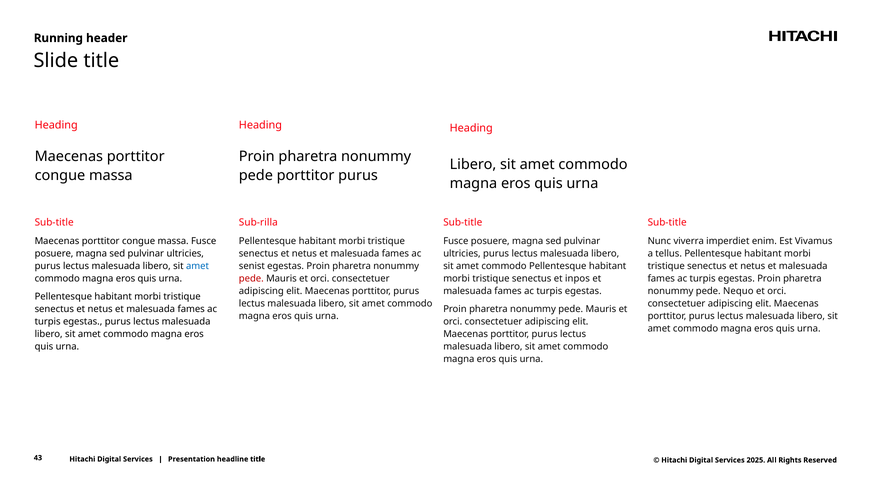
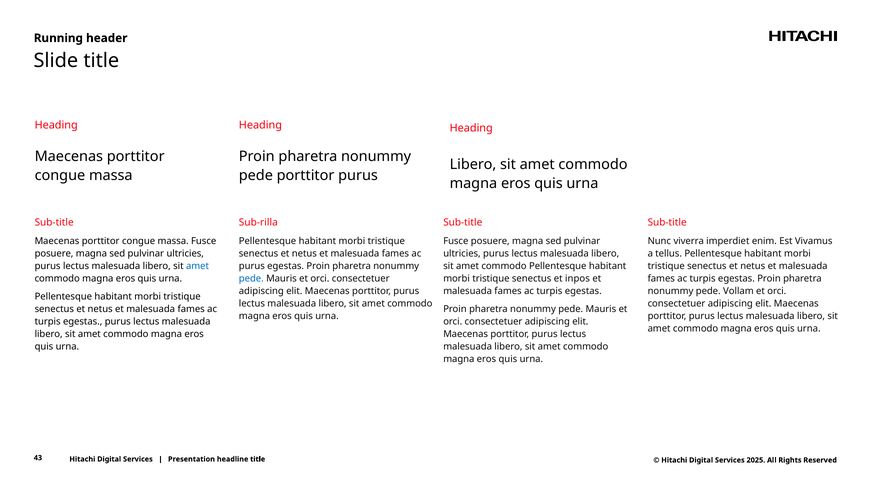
senist: senist -> purus (252, 266)
pede colour: red -> blue (251, 279)
Nequo: Nequo -> Vollam (738, 291)
